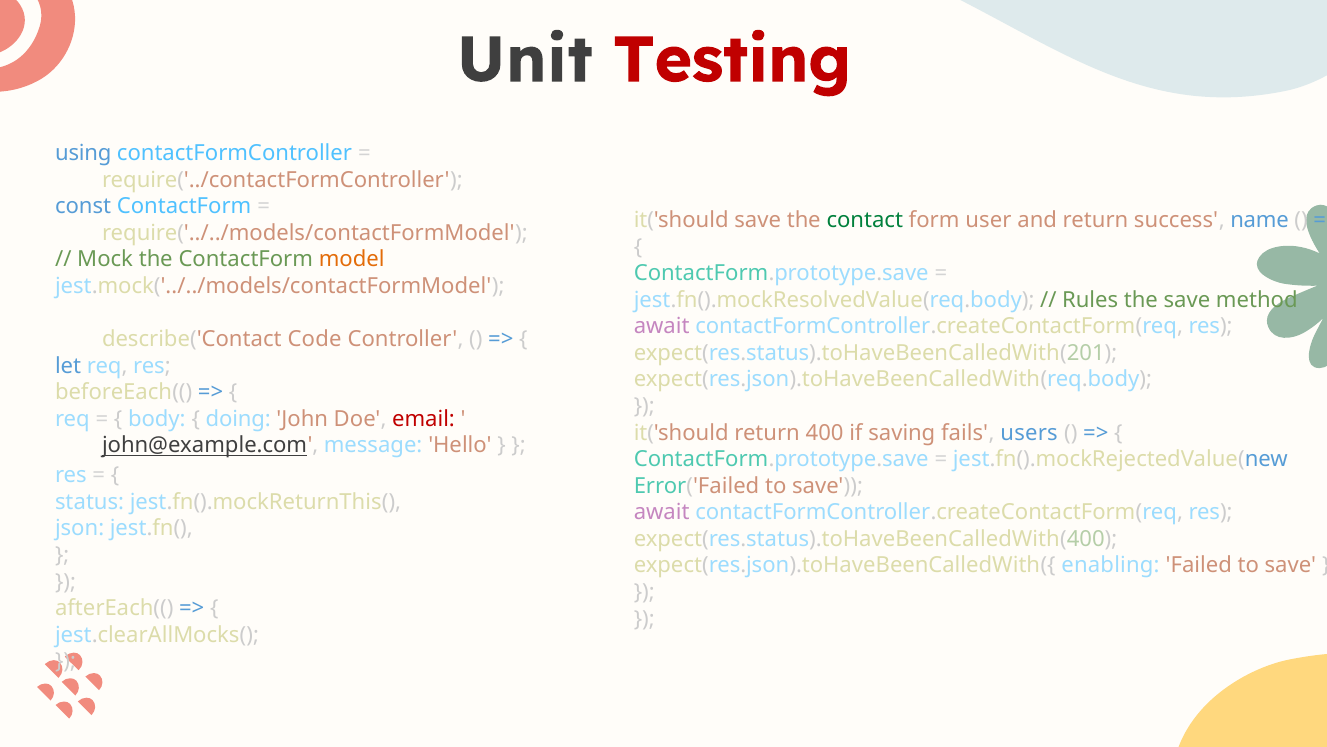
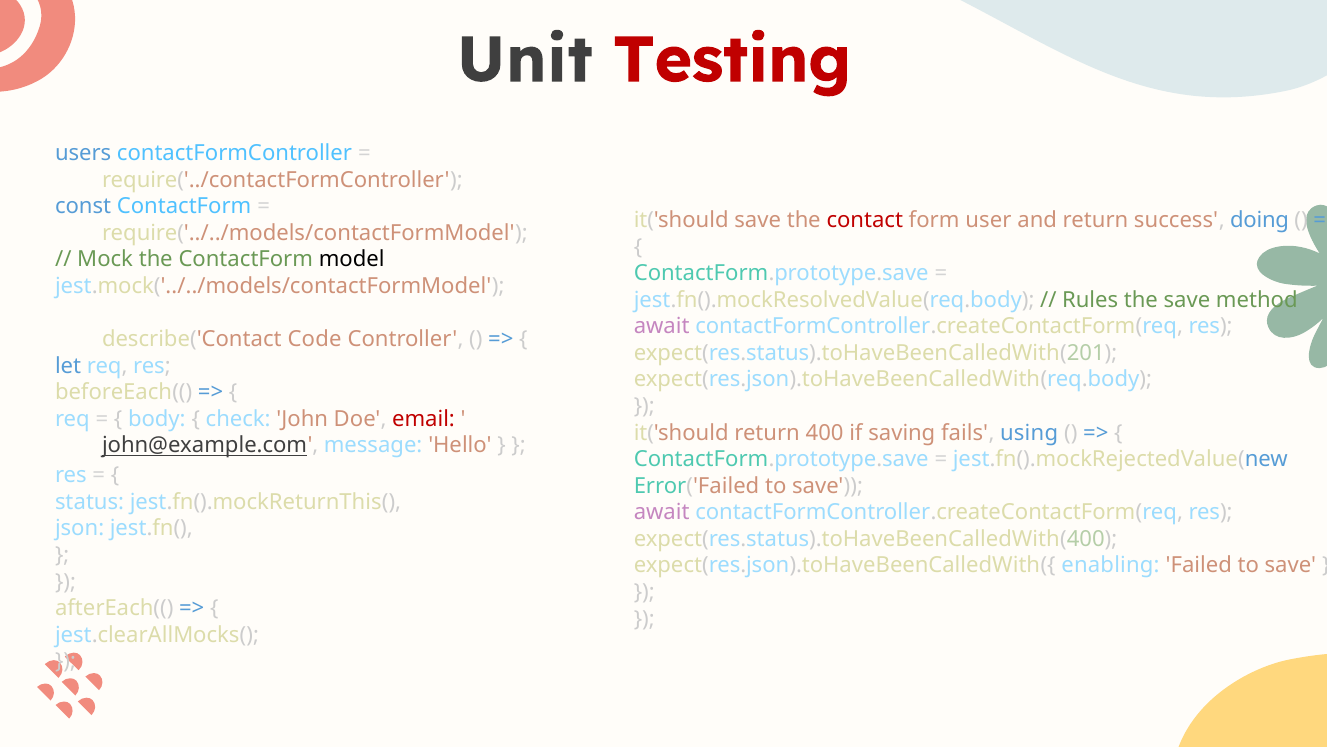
using: using -> users (83, 153)
contact colour: green -> red (865, 220)
name: name -> doing (1260, 220)
model colour: orange -> black (352, 259)
doing: doing -> check (238, 419)
users: users -> using (1029, 432)
